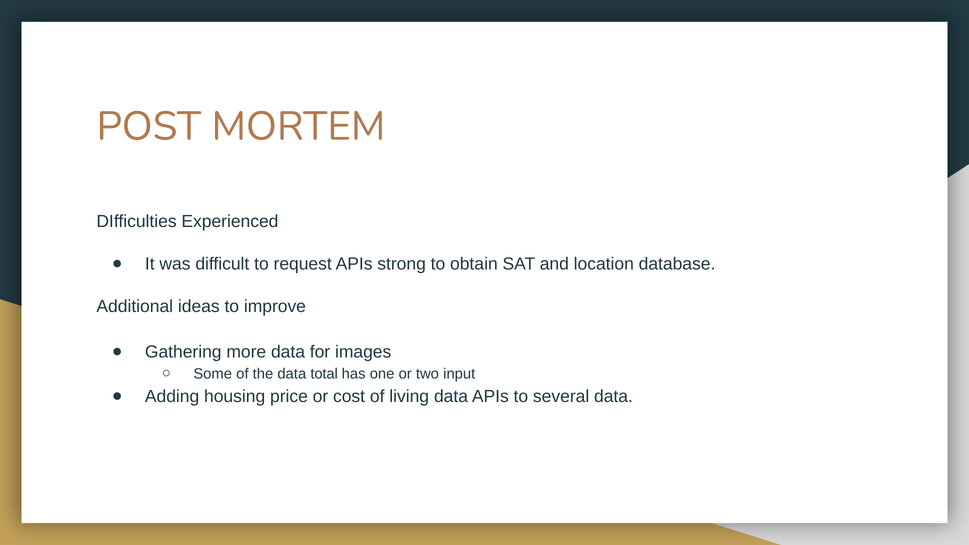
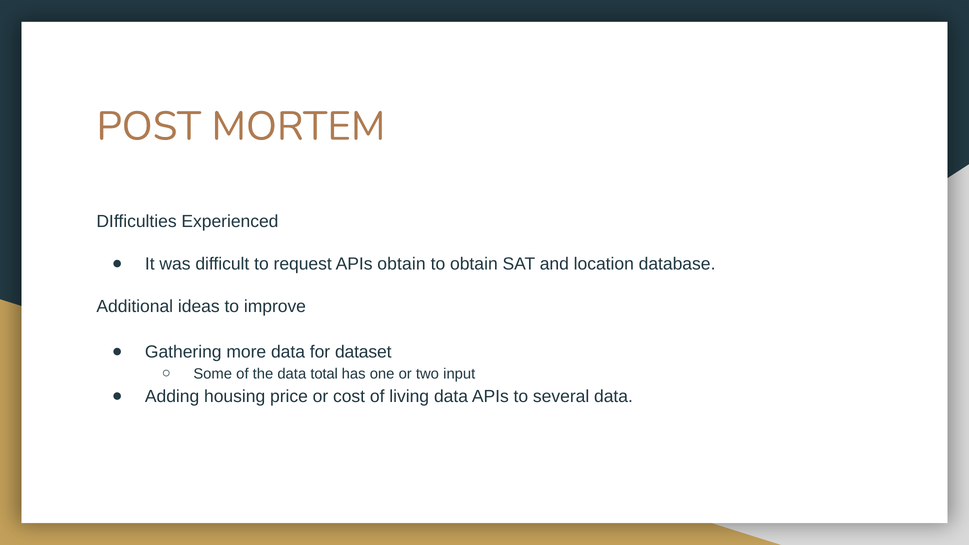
APIs strong: strong -> obtain (402, 264)
images: images -> dataset (363, 352)
